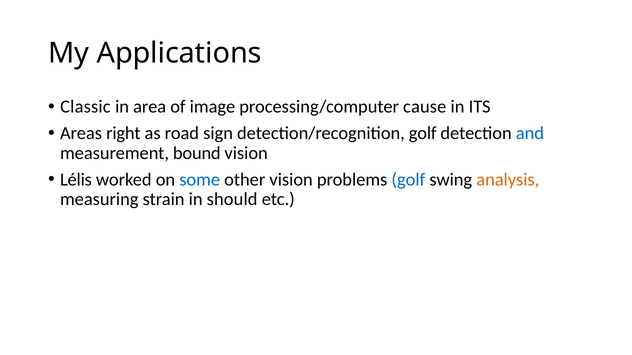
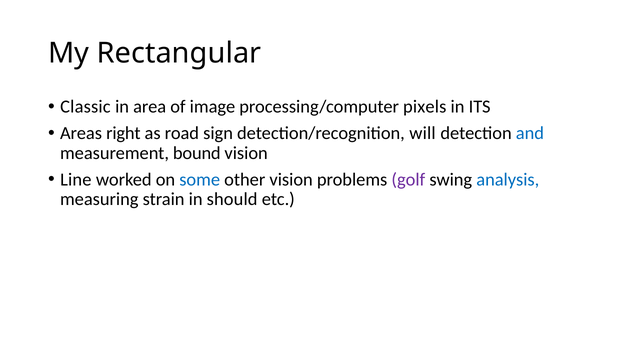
Applications: Applications -> Rectangular (179, 53)
cause: cause -> pixels (425, 107)
detection/recognition golf: golf -> will (423, 133)
Lélis: Lélis -> Line (76, 180)
golf colour: blue -> purple (408, 180)
analysis colour: orange -> blue (508, 180)
